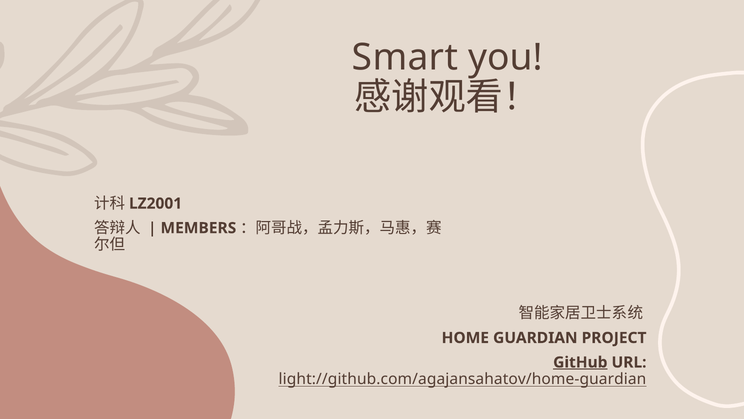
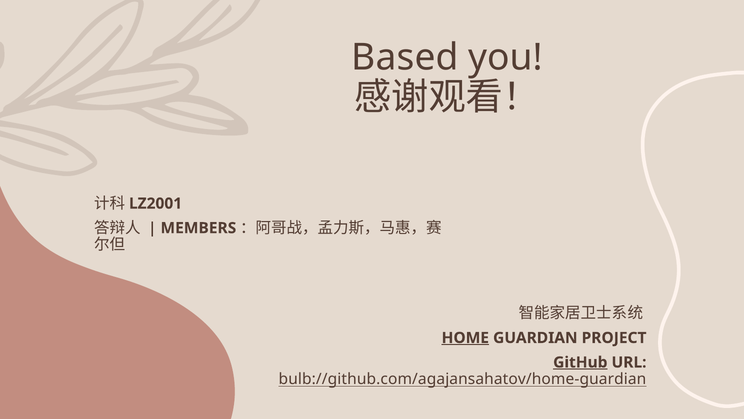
Smart: Smart -> Based (405, 57)
HOME underline: none -> present (465, 337)
light://github.com/agajansahatov/home-guardian: light://github.com/agajansahatov/home-guardian -> bulb://github.com/agajansahatov/home-guardian (462, 379)
